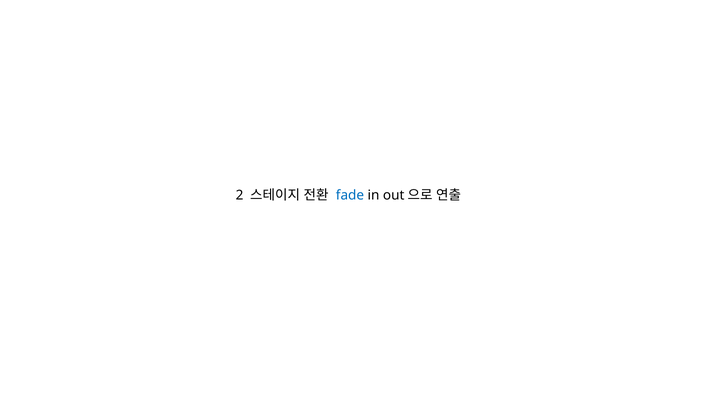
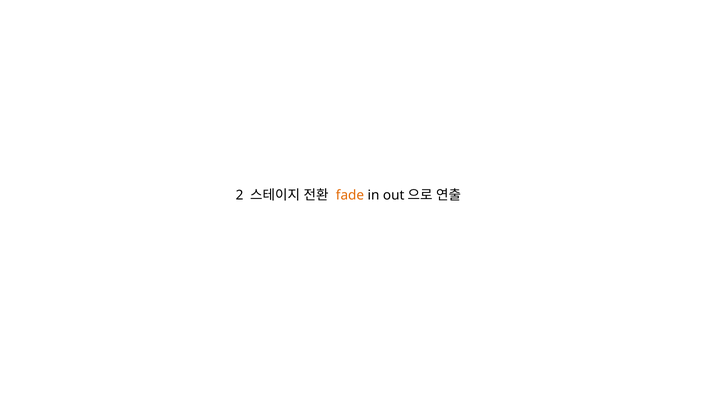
fade colour: blue -> orange (350, 195)
